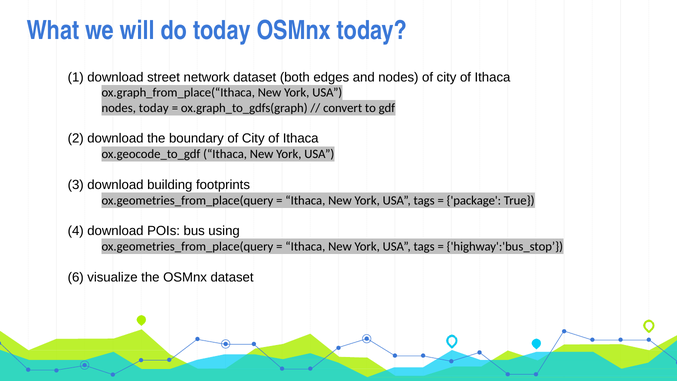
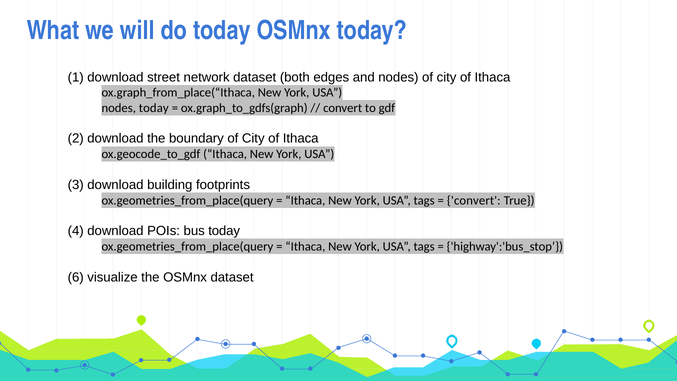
package: package -> convert (474, 200)
bus using: using -> today (224, 231)
